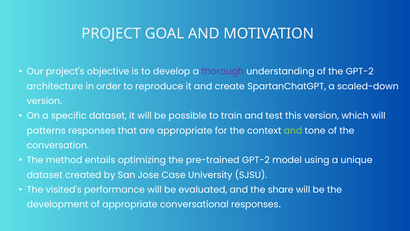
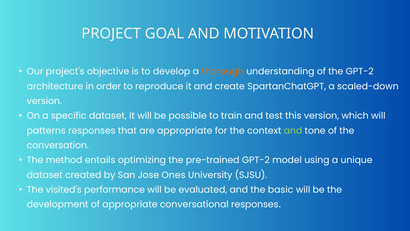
thorough colour: purple -> orange (223, 71)
Case: Case -> Ones (174, 175)
share: share -> basic (281, 189)
